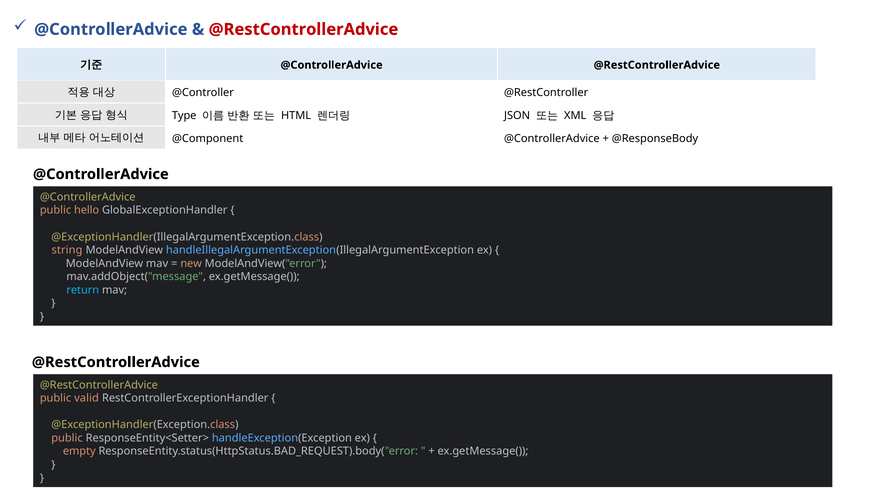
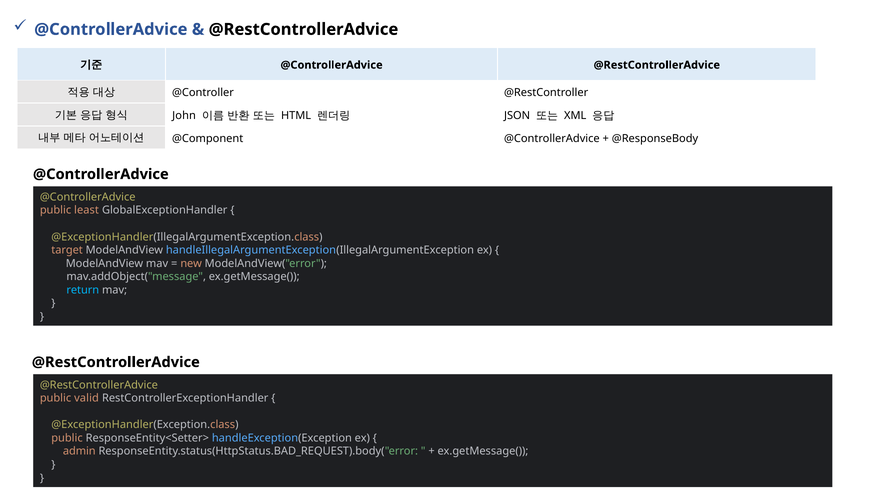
@RestControllerAdvice colour: red -> black (303, 29)
Type: Type -> John (184, 115)
hello: hello -> least (87, 210)
string: string -> target (67, 250)
empty: empty -> admin (79, 451)
